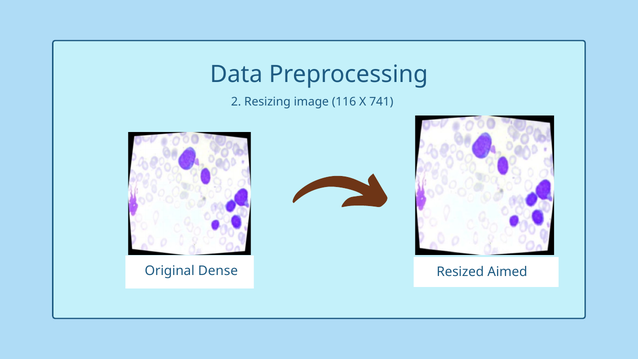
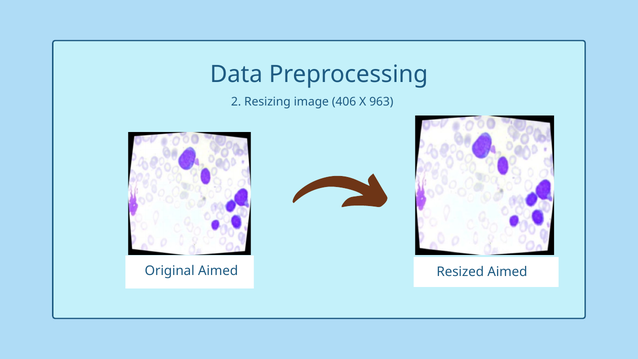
116: 116 -> 406 (344, 102)
741: 741 -> 963 (381, 102)
Original Dense: Dense -> Aimed (218, 271)
